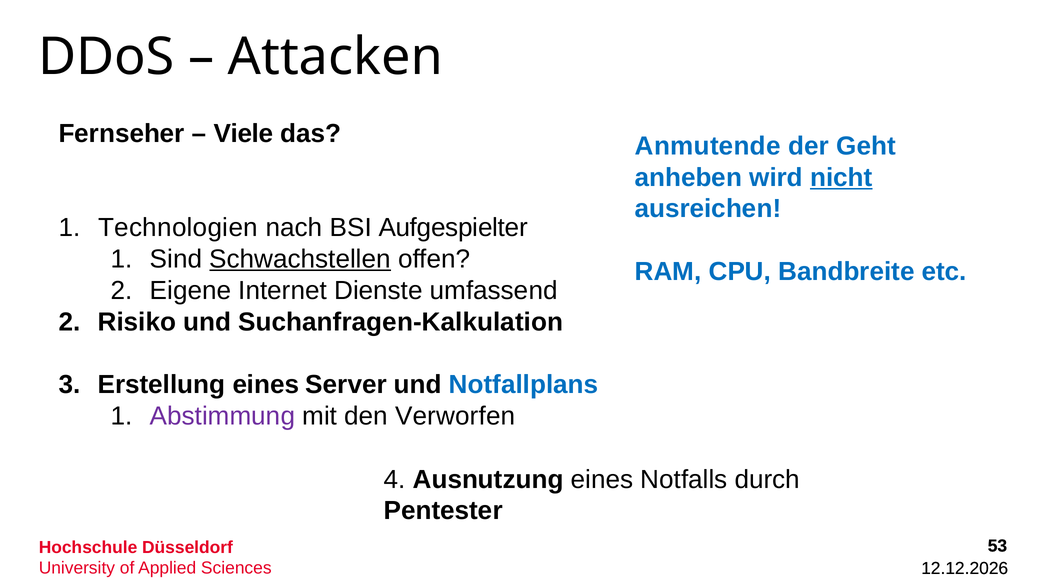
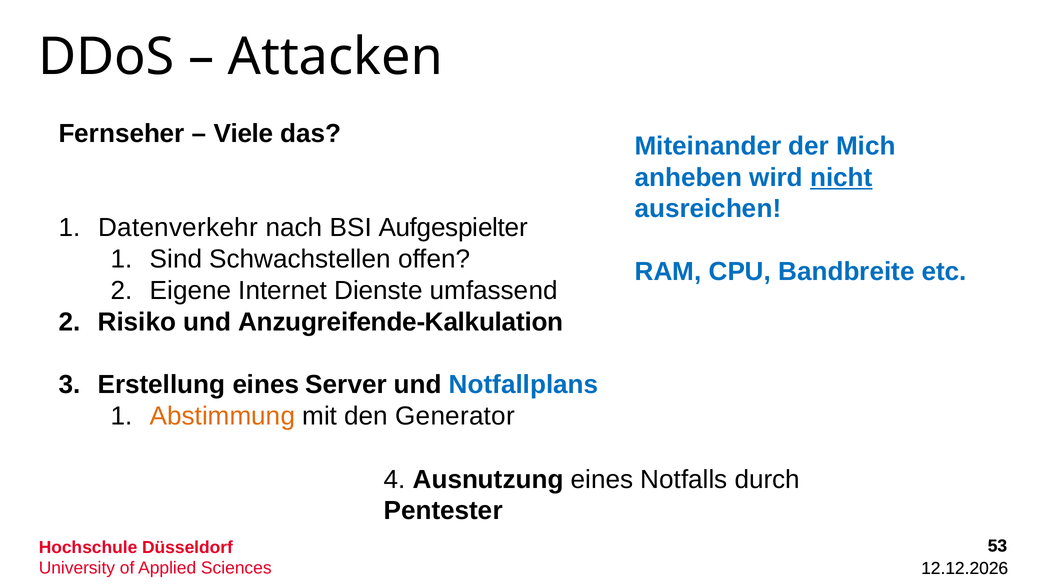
Anmutende: Anmutende -> Miteinander (708, 146)
Geht: Geht -> Mich (866, 146)
Technologien: Technologien -> Datenverkehr (178, 228)
Schwachstellen underline: present -> none (300, 259)
Suchanfragen-Kalkulation: Suchanfragen-Kalkulation -> Anzugreifende-Kalkulation (401, 322)
Abstimmung colour: purple -> orange (223, 416)
Verworfen: Verworfen -> Generator (455, 416)
